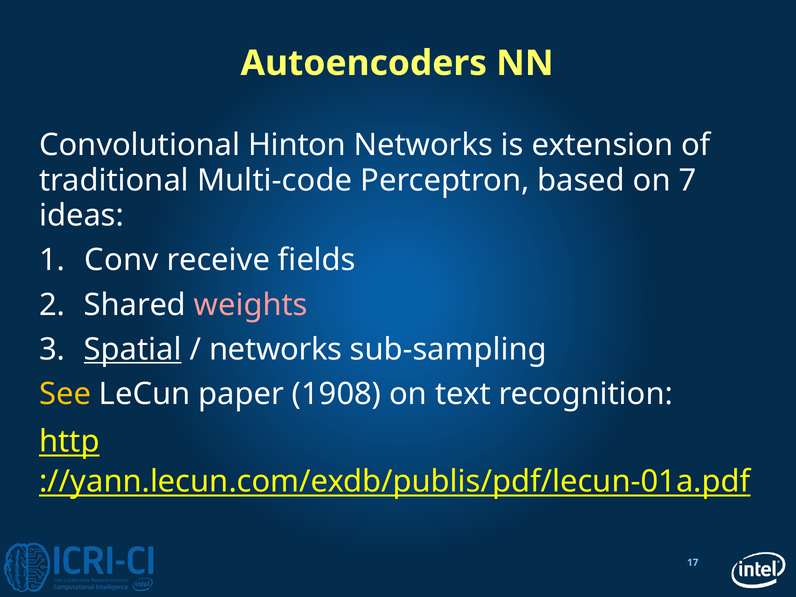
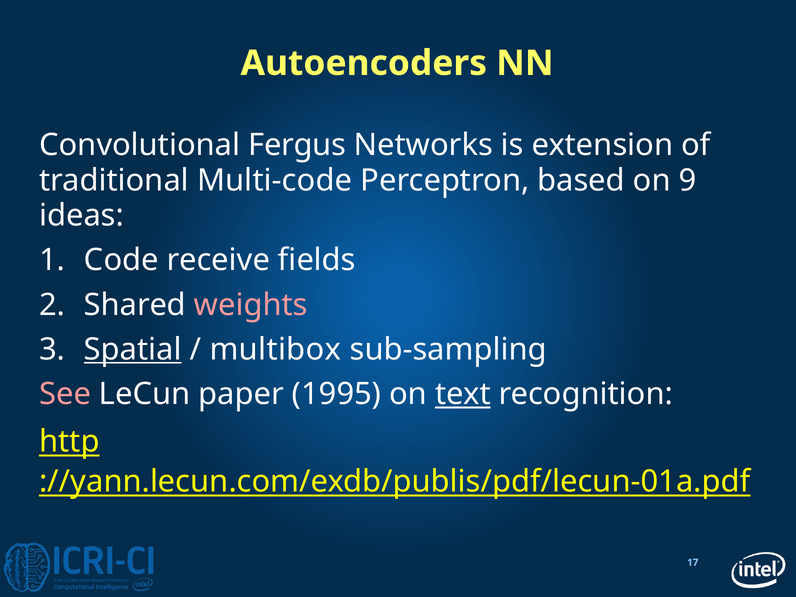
Hinton: Hinton -> Fergus (297, 145)
7: 7 -> 9 (688, 180)
Conv: Conv -> Code (121, 260)
networks: networks -> multibox (275, 349)
See colour: yellow -> pink (65, 394)
1908: 1908 -> 1995 (337, 394)
text underline: none -> present (463, 394)
